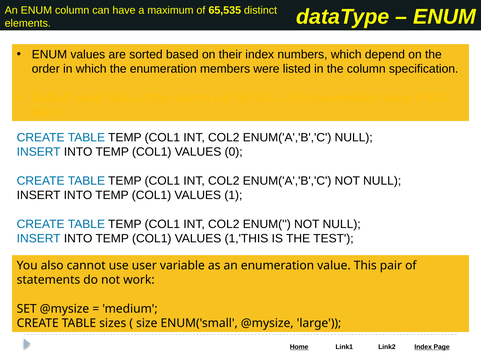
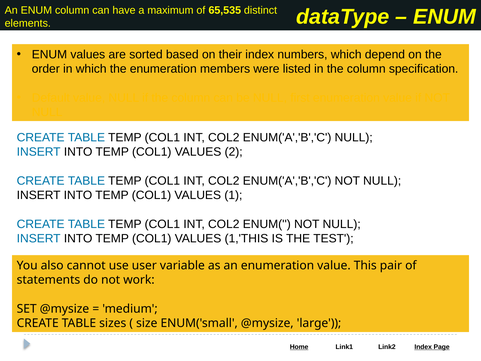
0: 0 -> 2 (234, 152)
